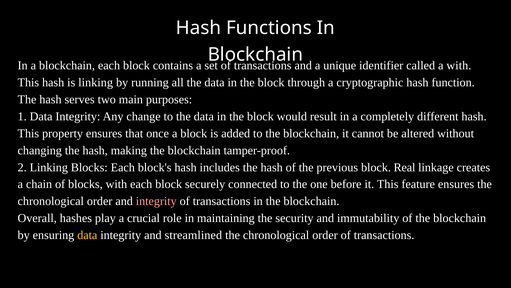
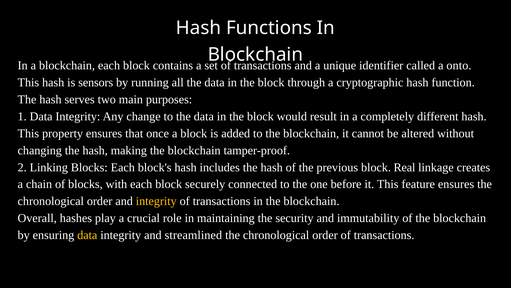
a with: with -> onto (459, 66)
is linking: linking -> sensors (96, 82)
integrity colour: pink -> yellow (156, 201)
